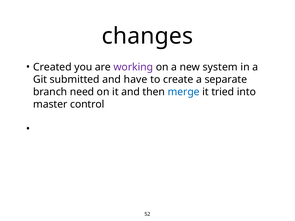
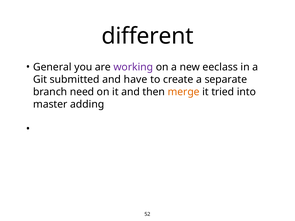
changes: changes -> different (148, 36)
Created: Created -> General (52, 67)
system: system -> eeclass (220, 67)
merge colour: blue -> orange (184, 92)
control: control -> adding (87, 104)
